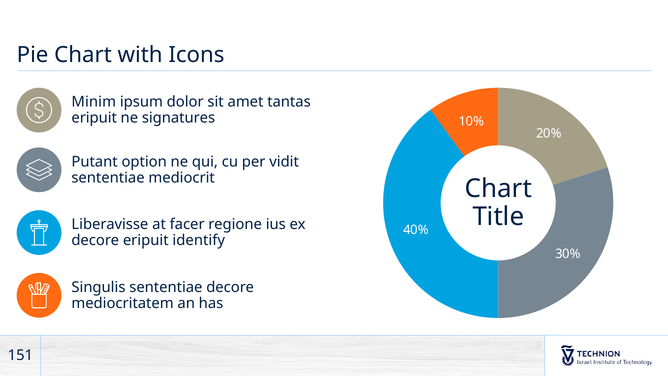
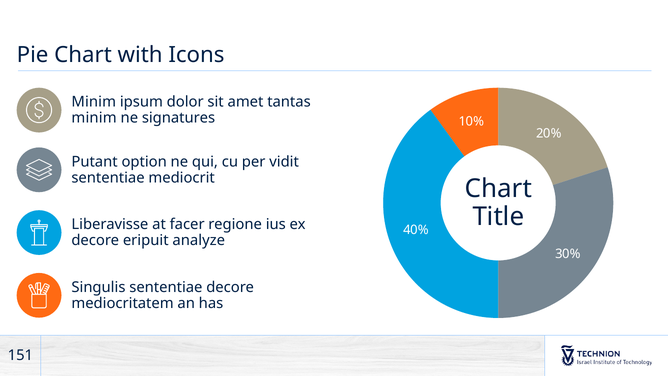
eripuit: eripuit -> minim (94, 118)
identify: identify -> analyze (199, 240)
